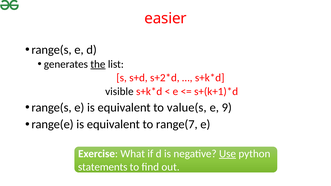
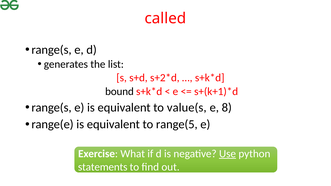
easier: easier -> called (165, 18)
the underline: present -> none (98, 64)
visible: visible -> bound (119, 92)
9: 9 -> 8 (227, 108)
range(7: range(7 -> range(5 (177, 125)
